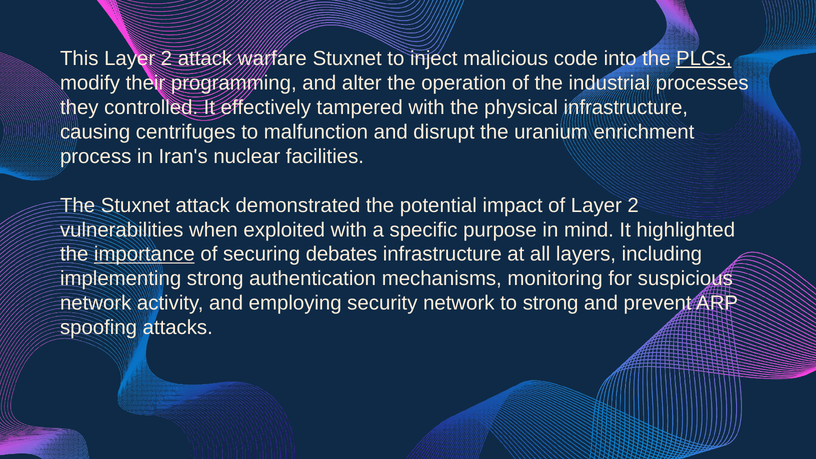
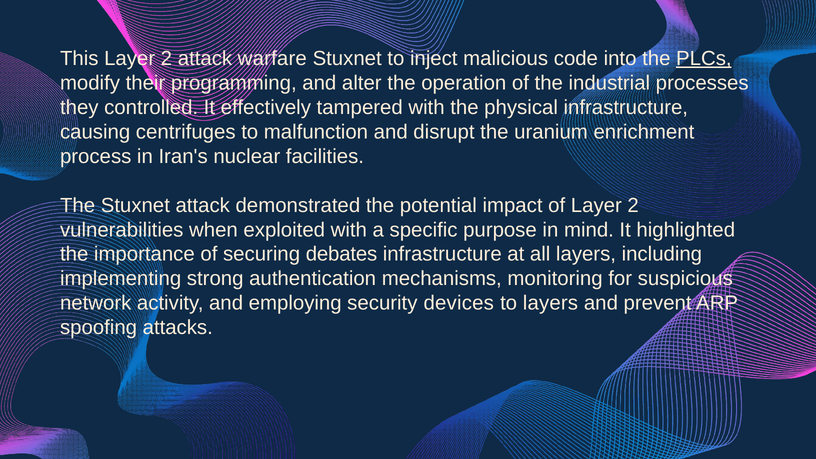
importance underline: present -> none (144, 254)
security network: network -> devices (459, 303)
to strong: strong -> layers (550, 303)
